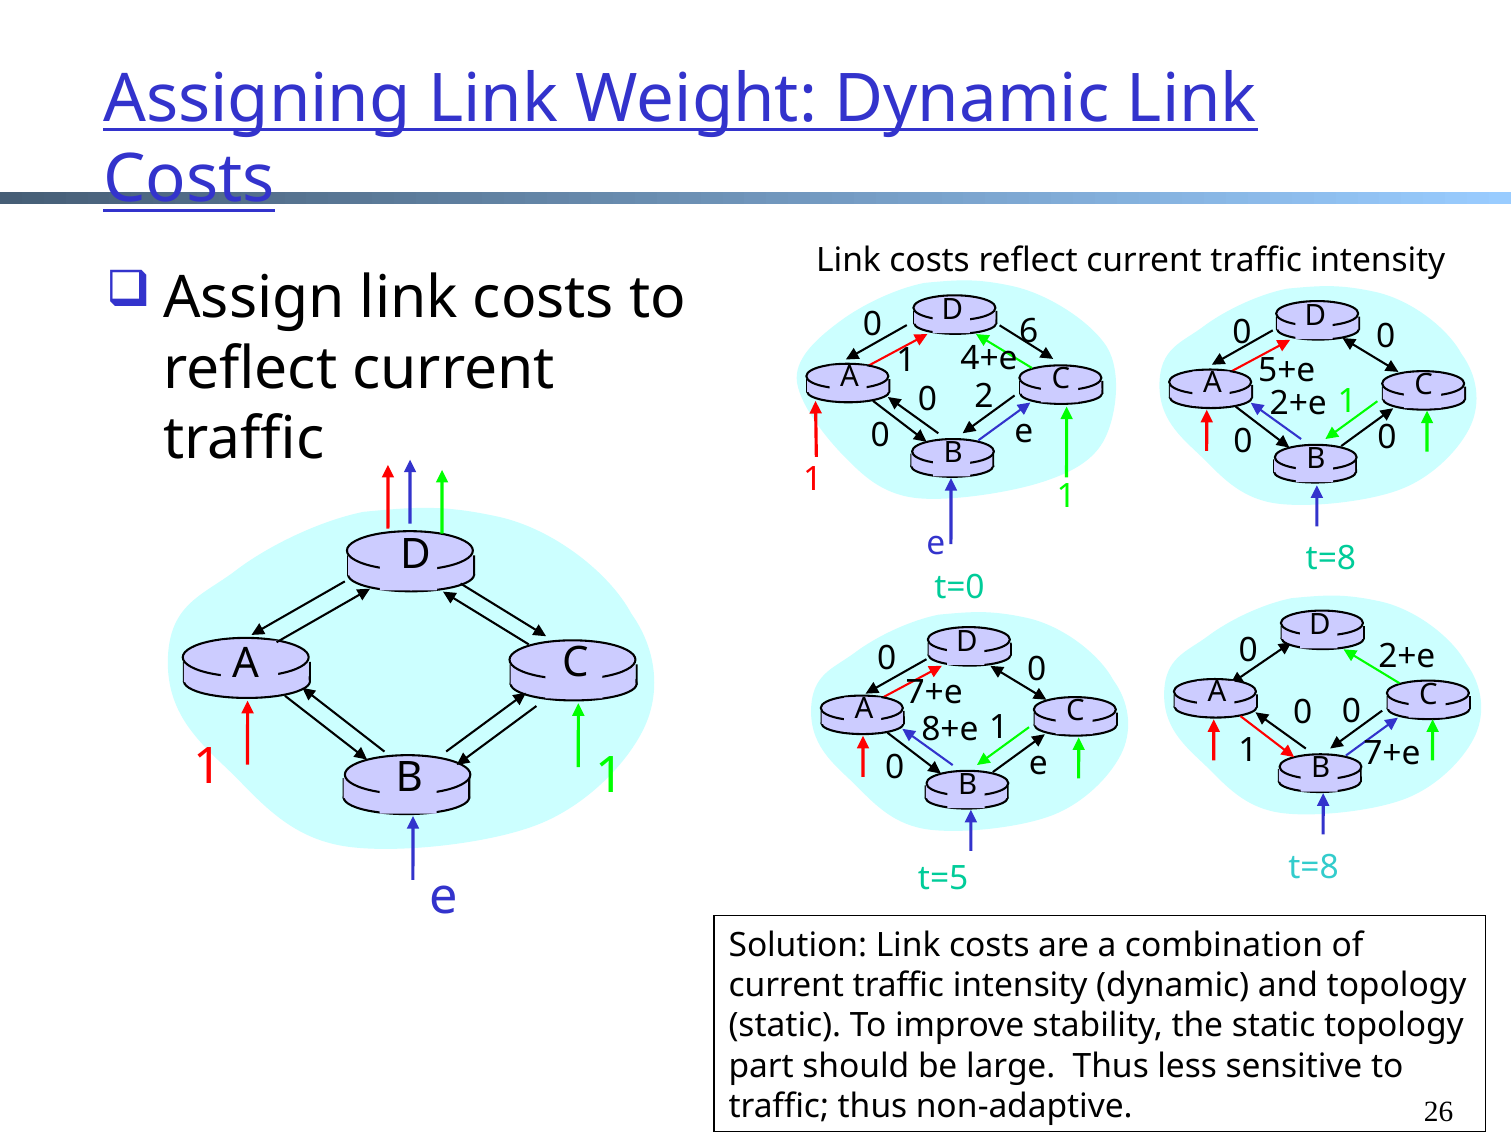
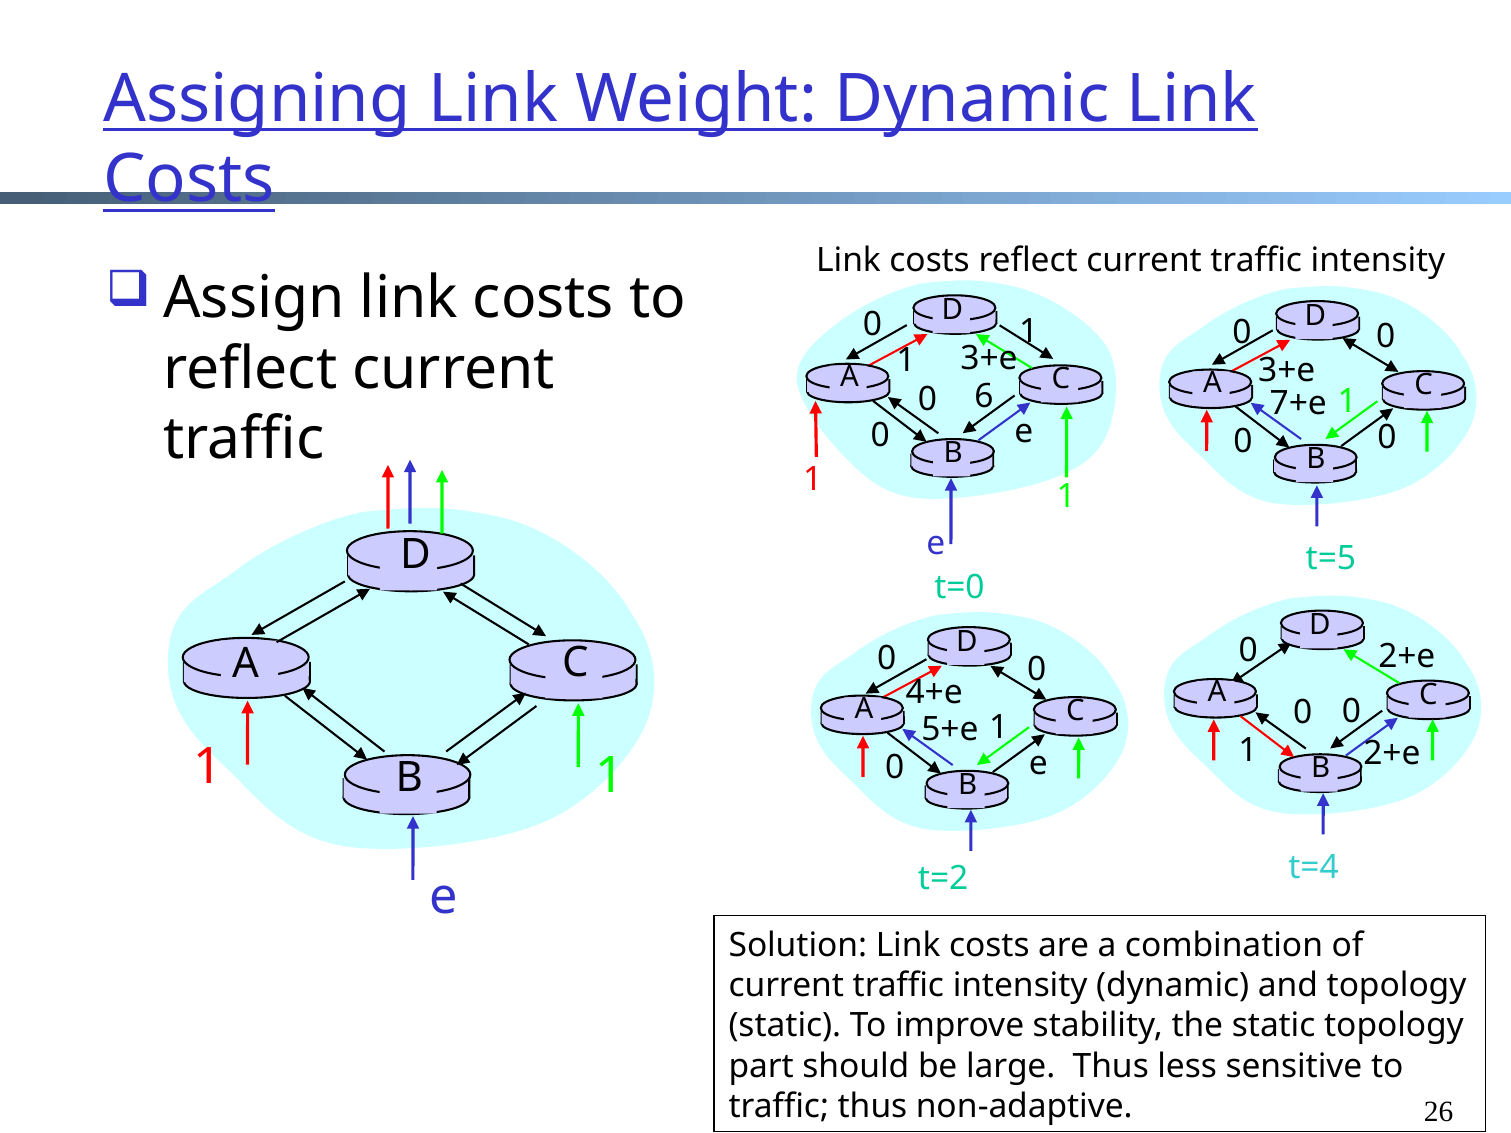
0 6: 6 -> 1 (1029, 331)
1 4+e: 4+e -> 3+e (989, 359)
5+e: 5+e -> 3+e (1287, 370)
2: 2 -> 6 (984, 396)
2+e: 2+e -> 7+e (1298, 403)
t=8: t=8 -> t=5 (1331, 559)
7+e: 7+e -> 4+e (934, 693)
8+e: 8+e -> 5+e (950, 730)
7+e: 7+e -> 2+e (1392, 753)
t=8: t=8 -> t=4 (1314, 868)
t=5: t=5 -> t=2 (943, 878)
